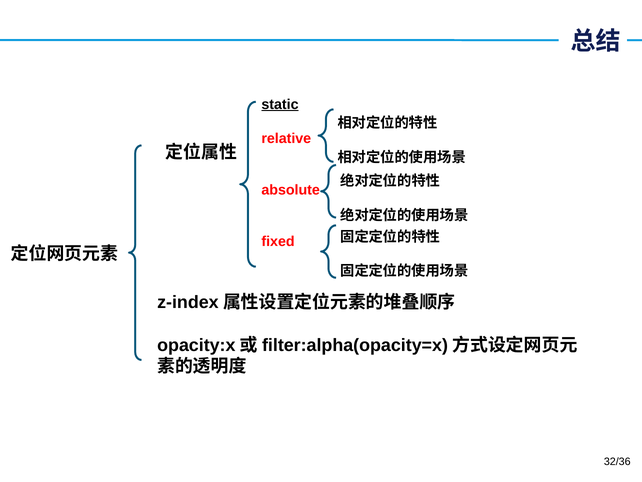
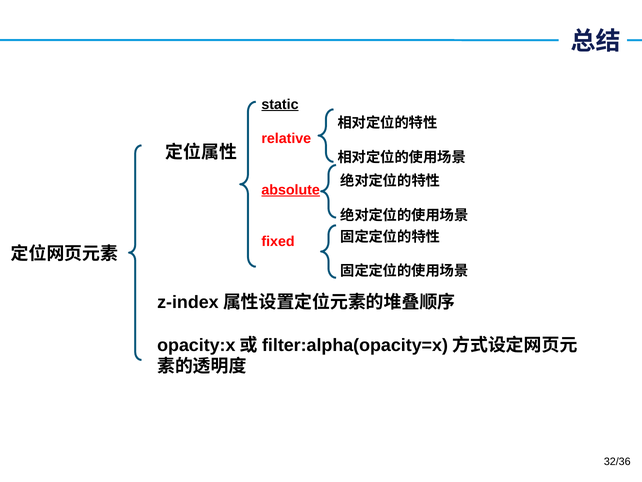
absolute underline: none -> present (291, 190)
